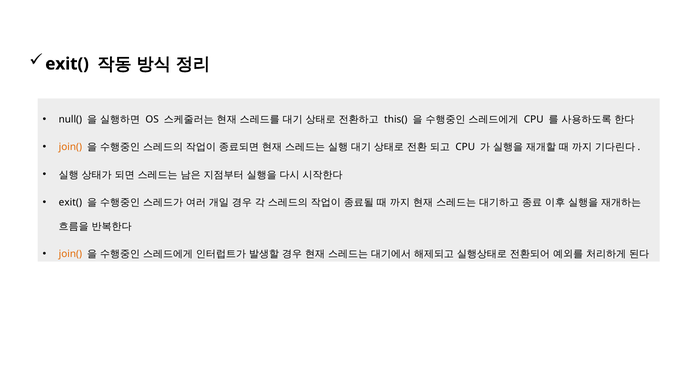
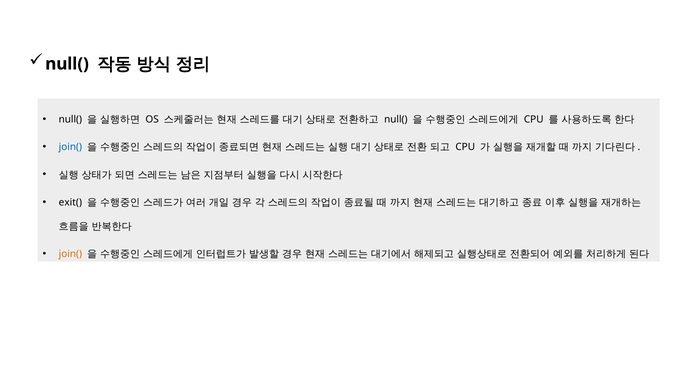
exit(: exit( -> null( (67, 64)
this(: this( -> null( (396, 120)
join( colour: orange -> blue (70, 147)
